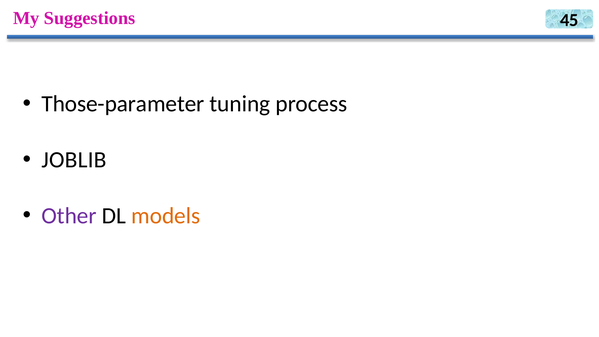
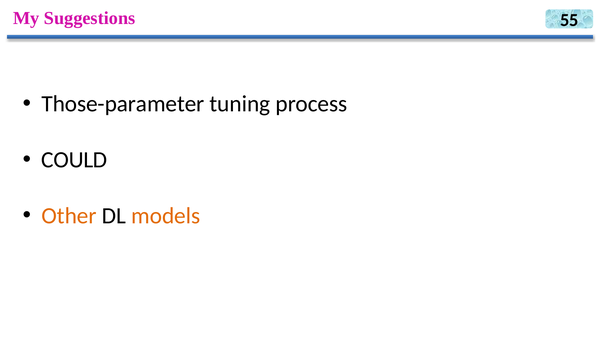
45: 45 -> 55 (569, 20)
JOBLIB: JOBLIB -> COULD (74, 160)
Other colour: purple -> orange (69, 216)
